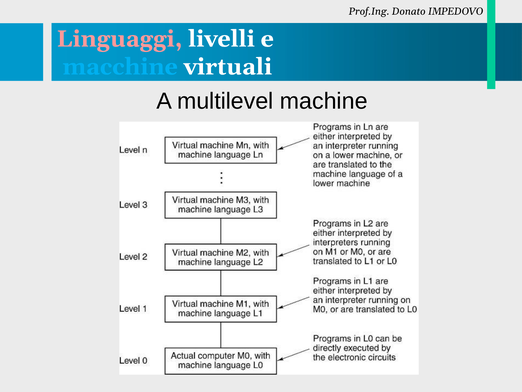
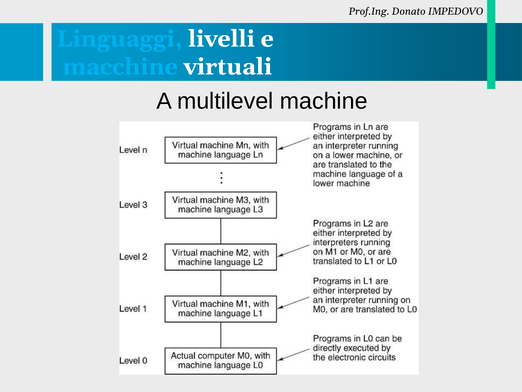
Linguaggi colour: pink -> light blue (119, 39)
